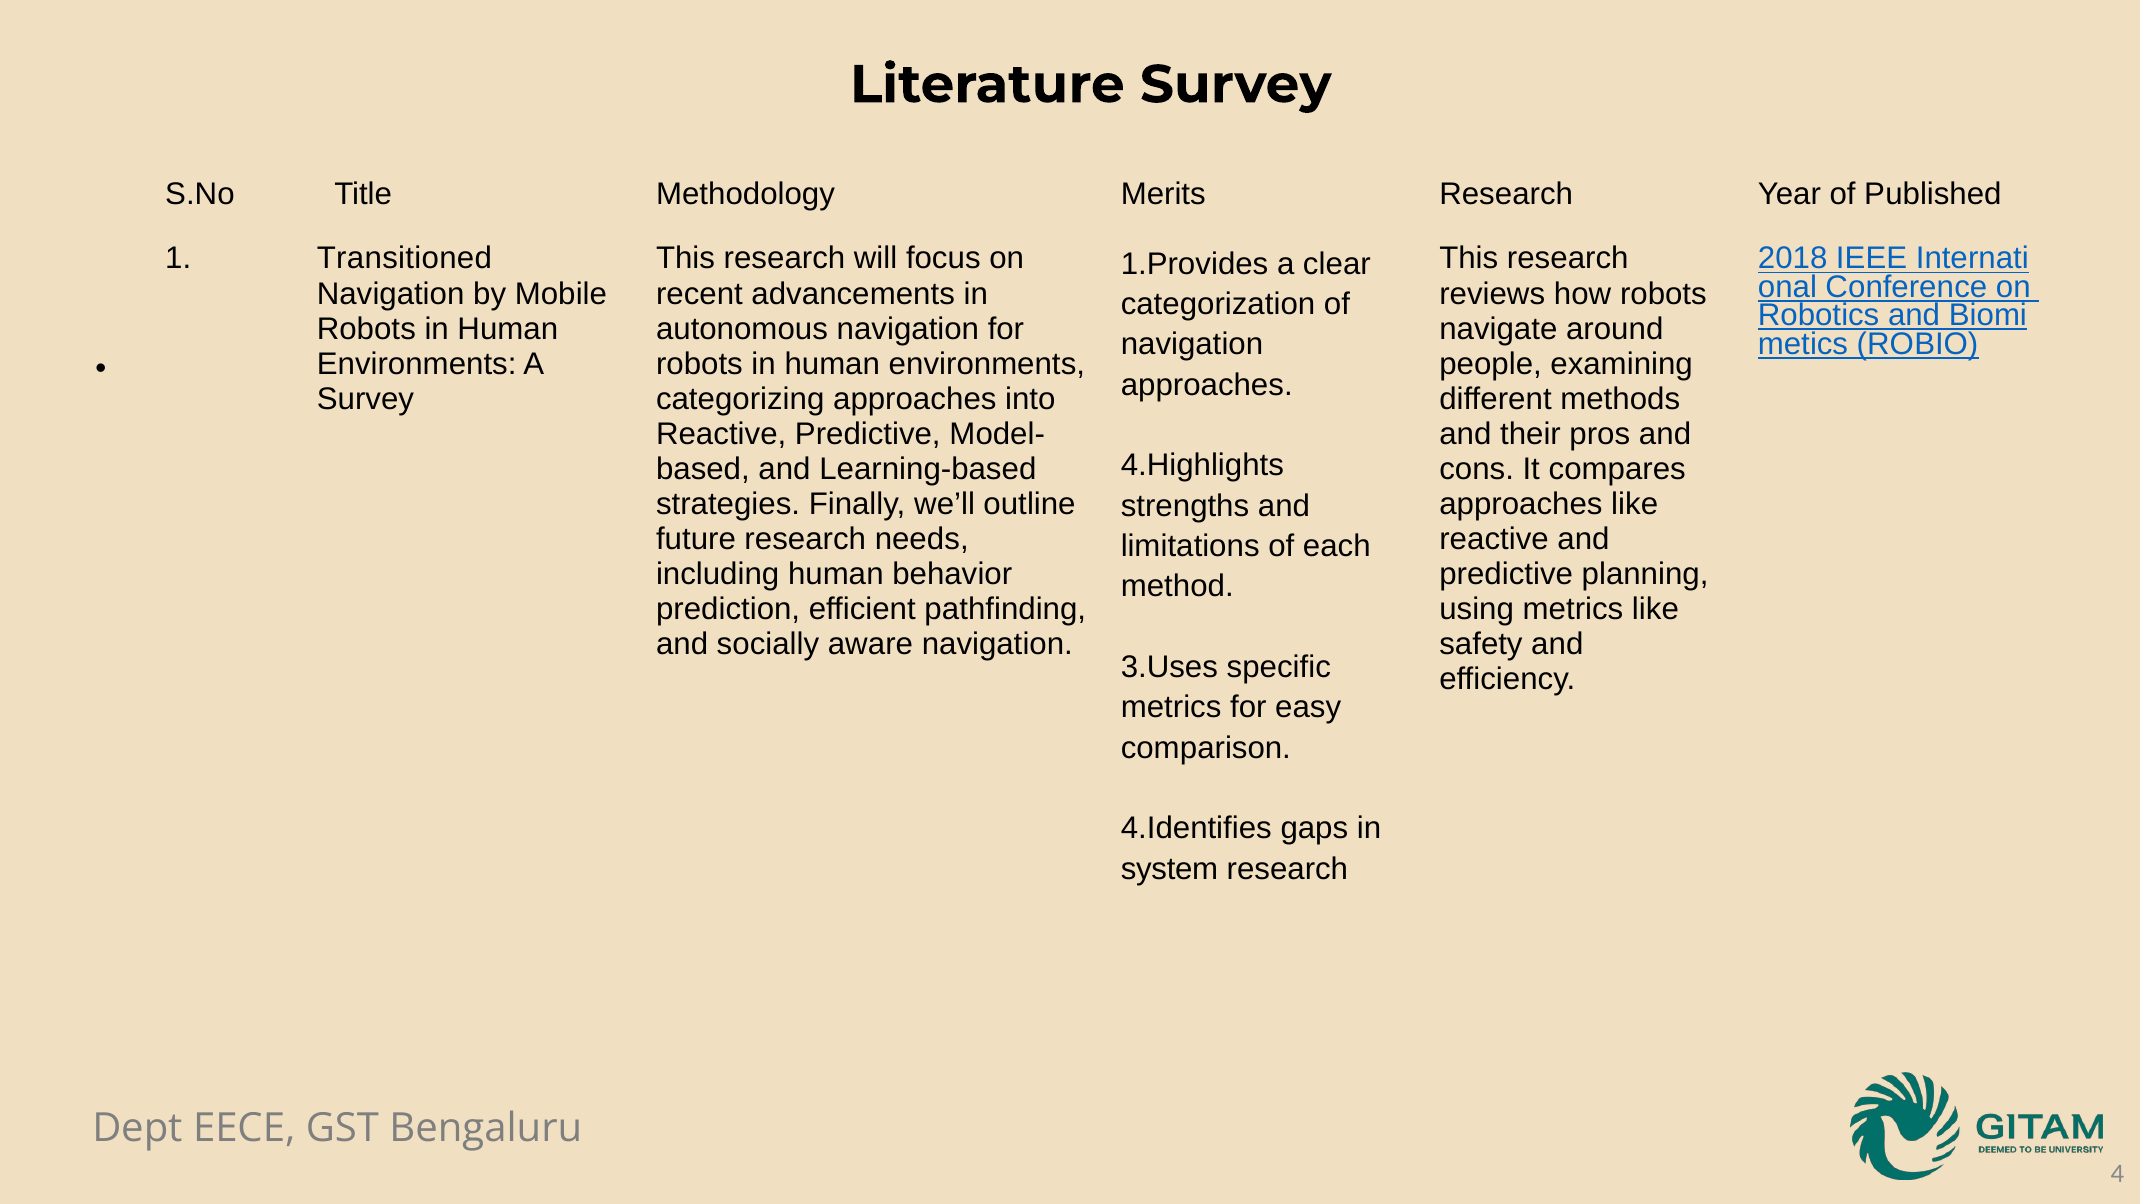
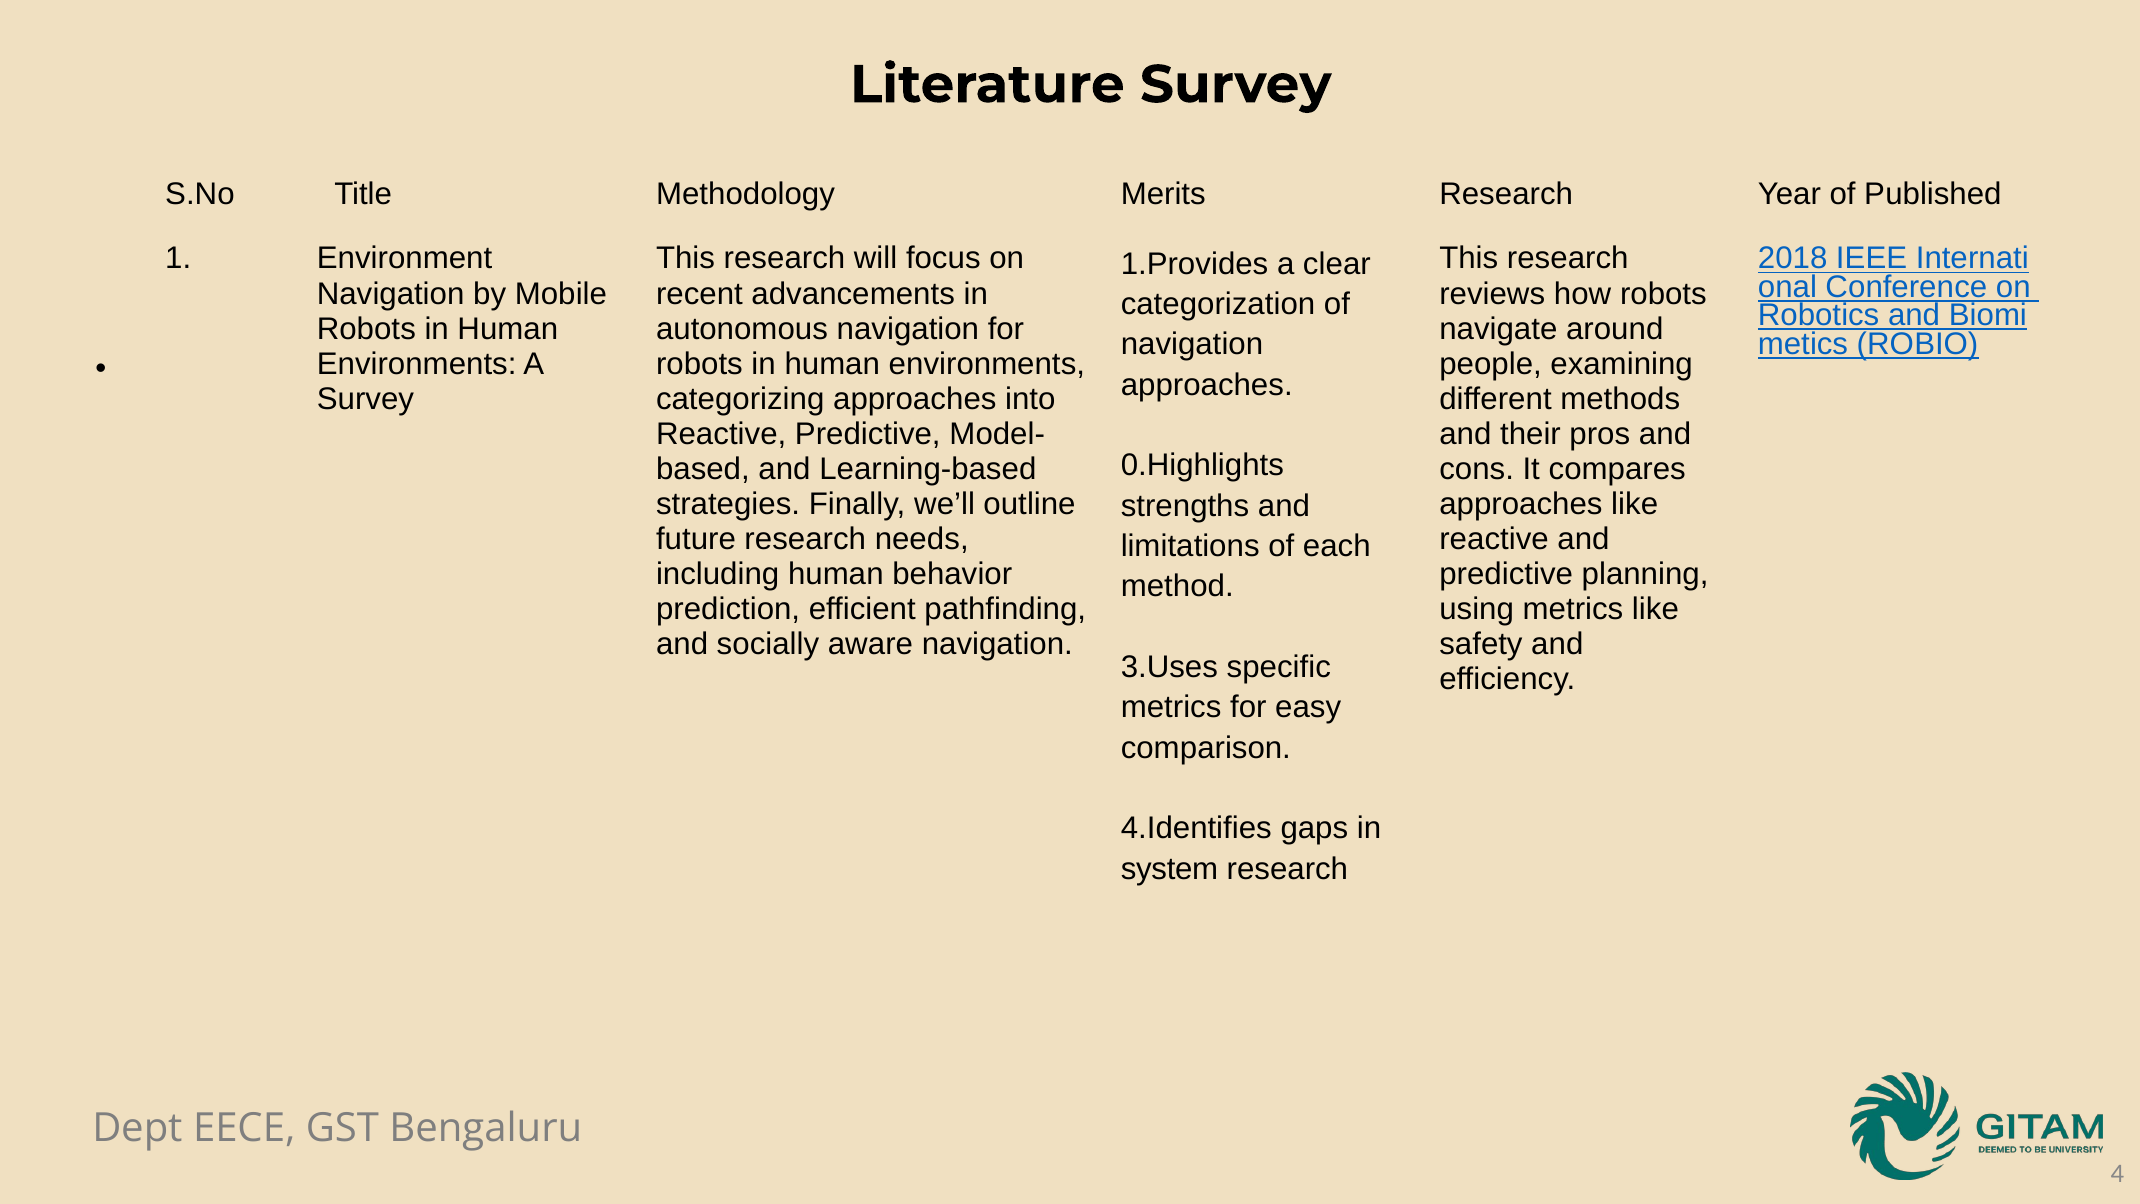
Transitioned: Transitioned -> Environment (405, 259)
4.Highlights: 4.Highlights -> 0.Highlights (1202, 465)
